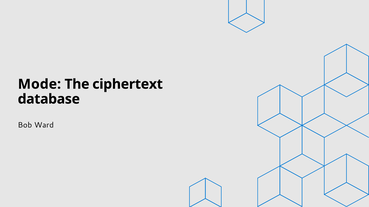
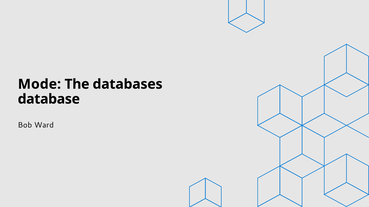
ciphertext: ciphertext -> databases (128, 84)
